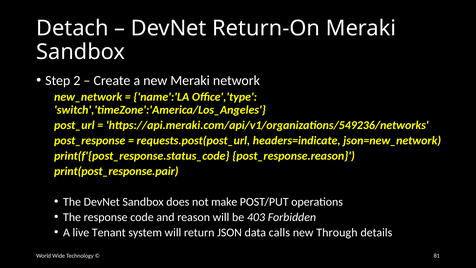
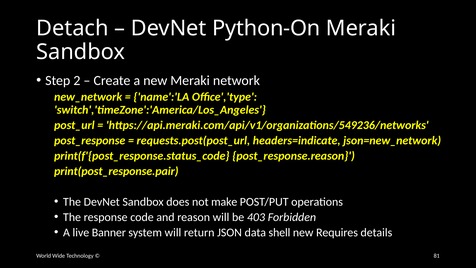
Return-On: Return-On -> Python-On (266, 28)
Tenant: Tenant -> Banner (109, 232)
calls: calls -> shell (279, 232)
Through: Through -> Requires (337, 232)
